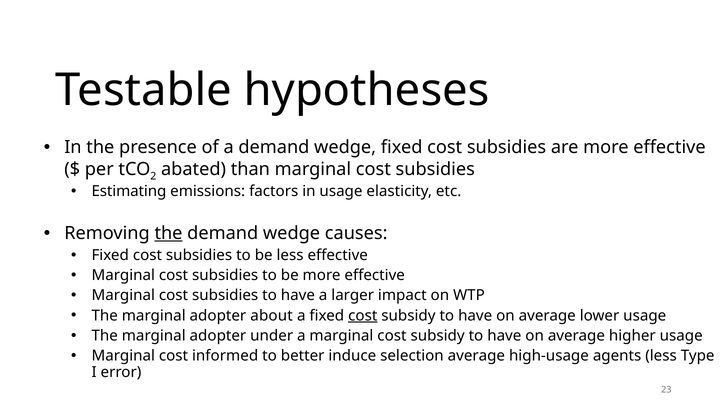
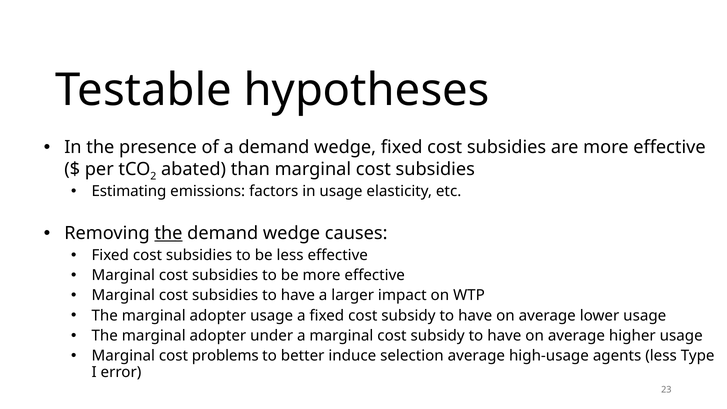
adopter about: about -> usage (272, 316)
cost underline: present -> none (363, 316)
informed: informed -> problems (225, 356)
